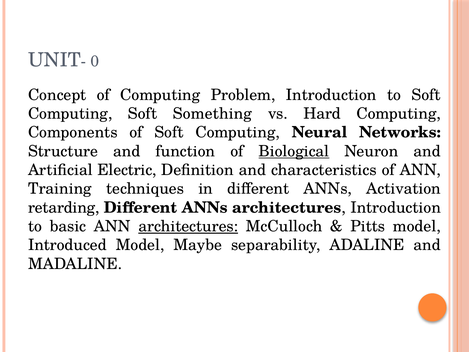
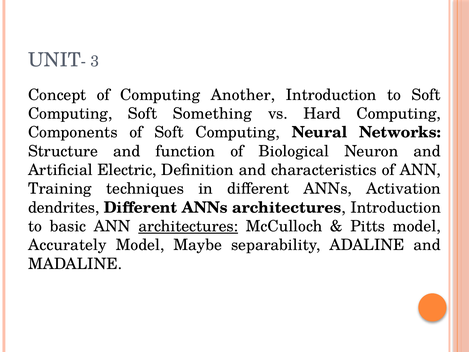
0: 0 -> 3 (95, 61)
Problem: Problem -> Another (243, 95)
Biological underline: present -> none (294, 151)
retarding: retarding -> dendrites (64, 207)
Introduced: Introduced -> Accurately (67, 245)
